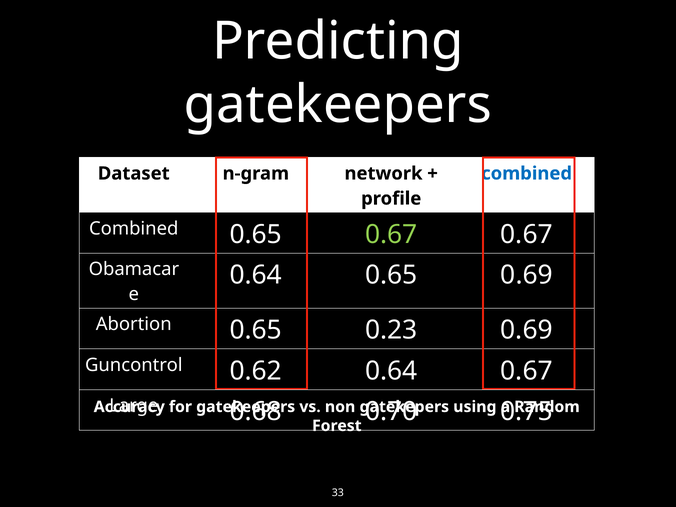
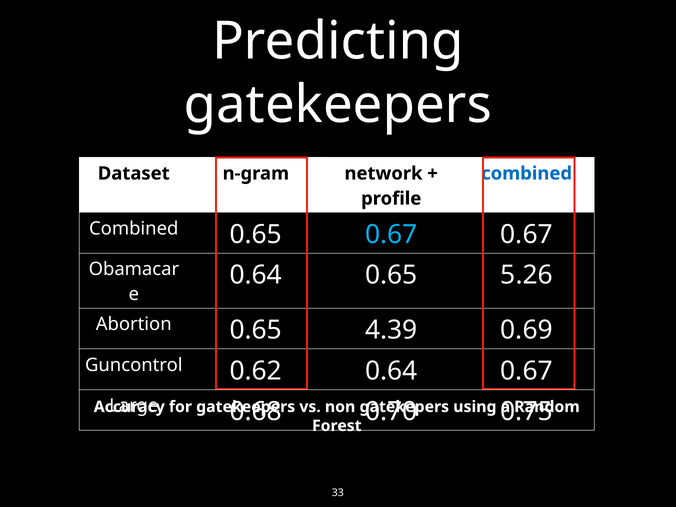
0.67 colour: light green -> light blue (391, 234)
0.65 0.69: 0.69 -> 5.26 (527, 275)
0.23: 0.23 -> 4.39 (391, 330)
